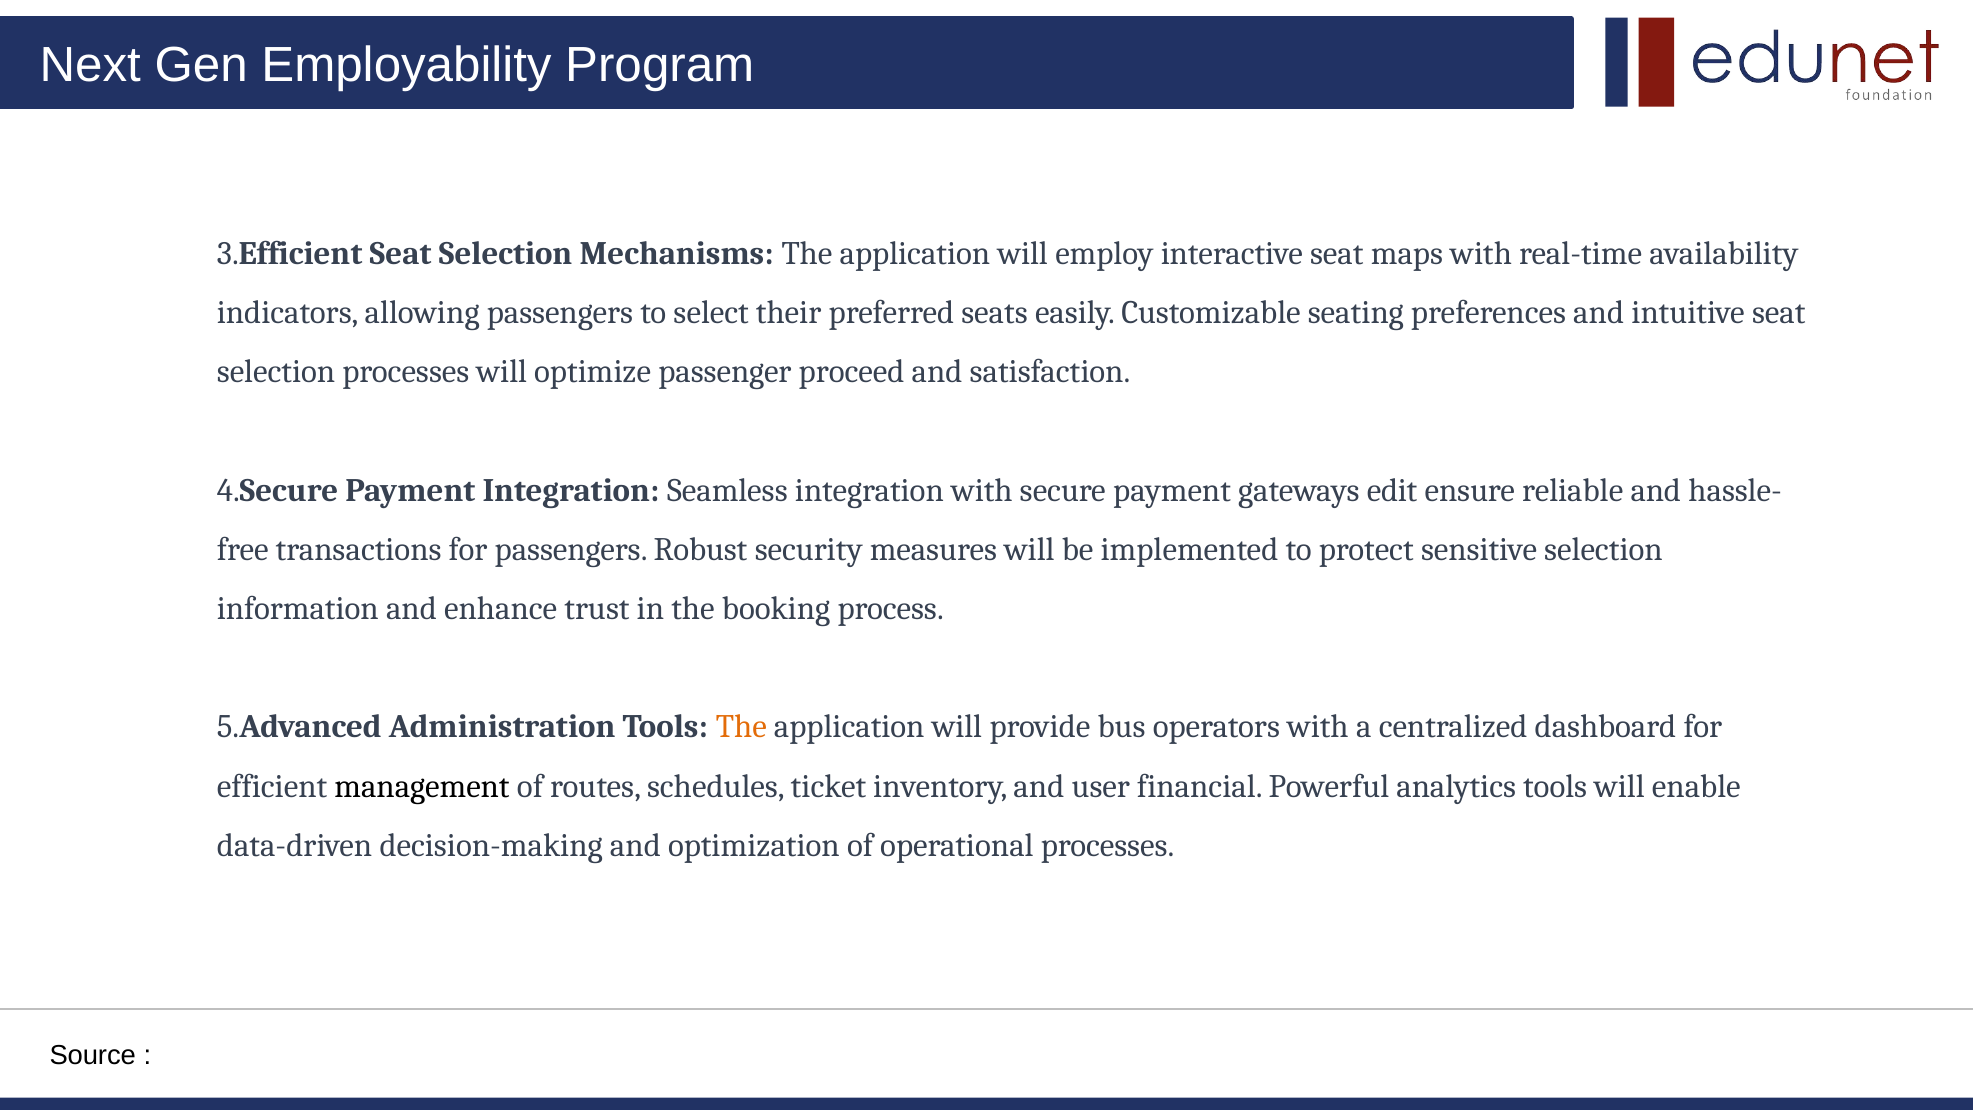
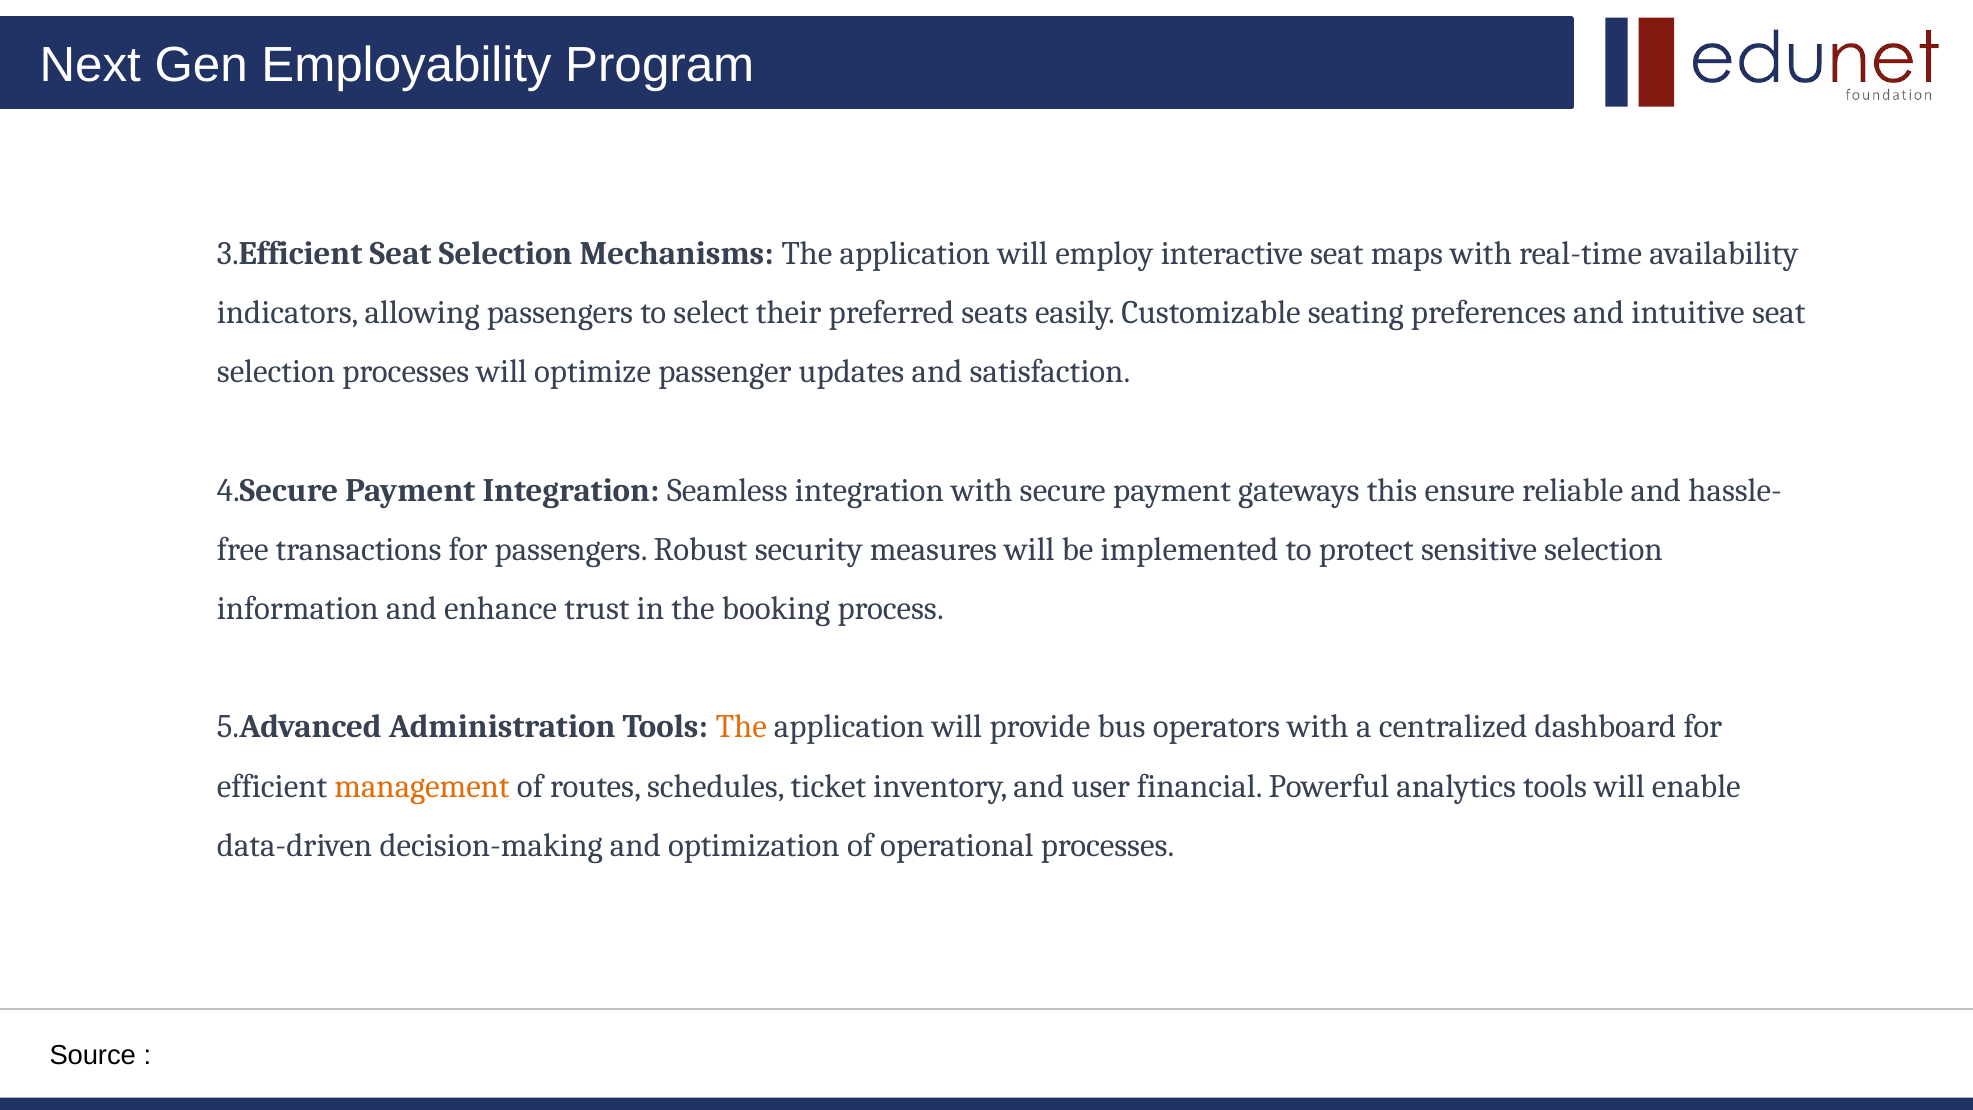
proceed: proceed -> updates (852, 372)
edit: edit -> this (1392, 490)
management colour: black -> orange (422, 786)
